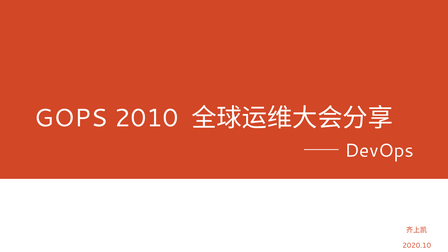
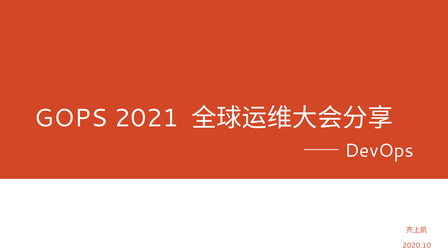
2010: 2010 -> 2021 (146, 118)
